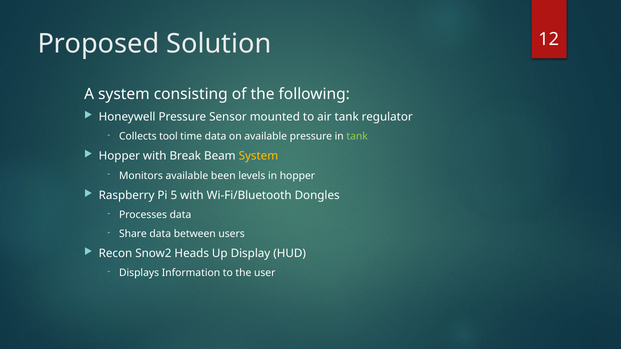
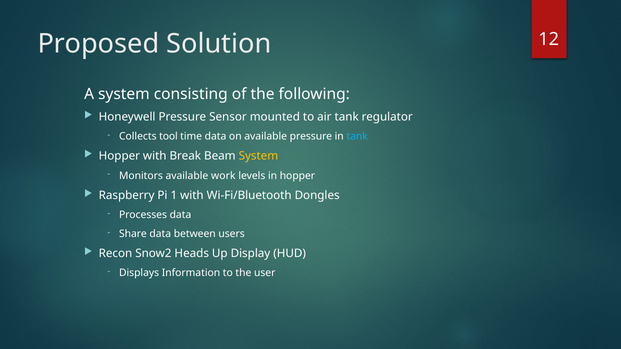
tank colour: light green -> light blue (357, 136)
been: been -> work (223, 176)
5: 5 -> 1 (174, 196)
